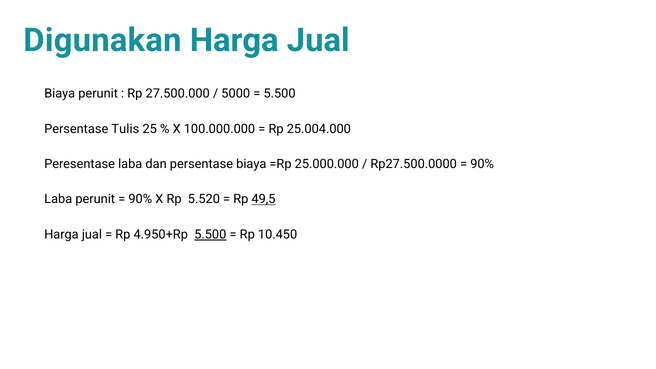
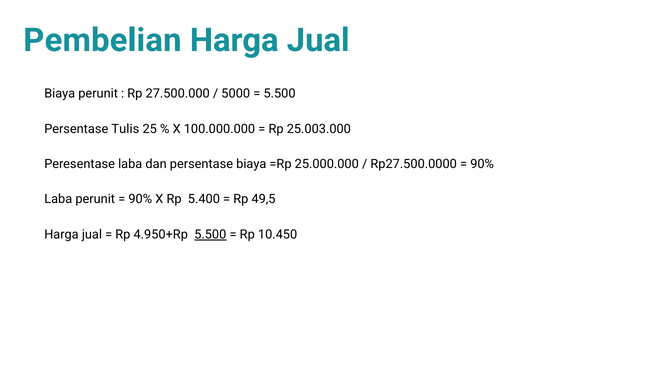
Digunakan: Digunakan -> Pembelian (102, 40)
25.004.000: 25.004.000 -> 25.003.000 (319, 129)
5.520: 5.520 -> 5.400 (204, 199)
49,5 underline: present -> none (263, 199)
